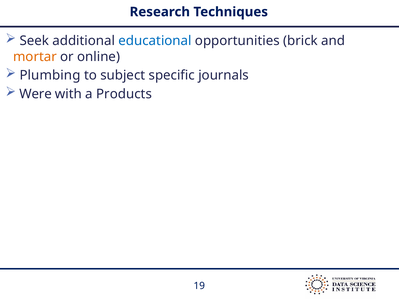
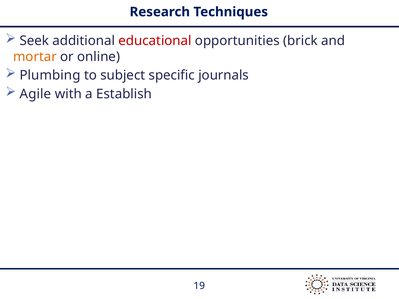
educational colour: blue -> red (155, 41)
Were: Were -> Agile (35, 94)
Products: Products -> Establish (124, 94)
